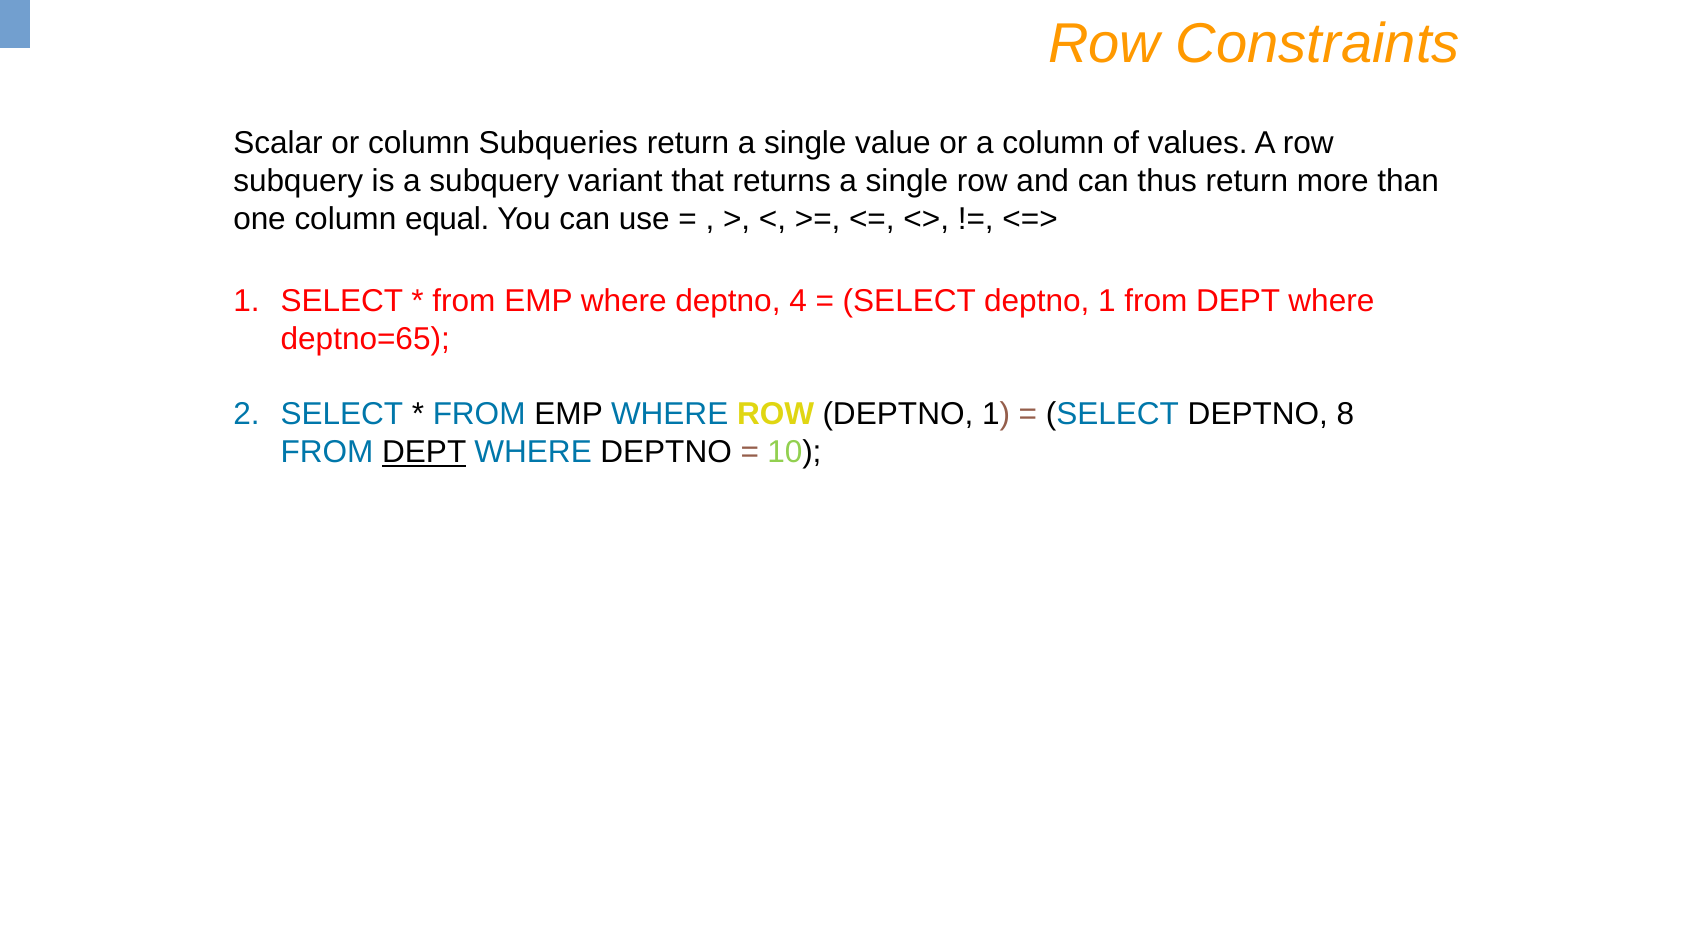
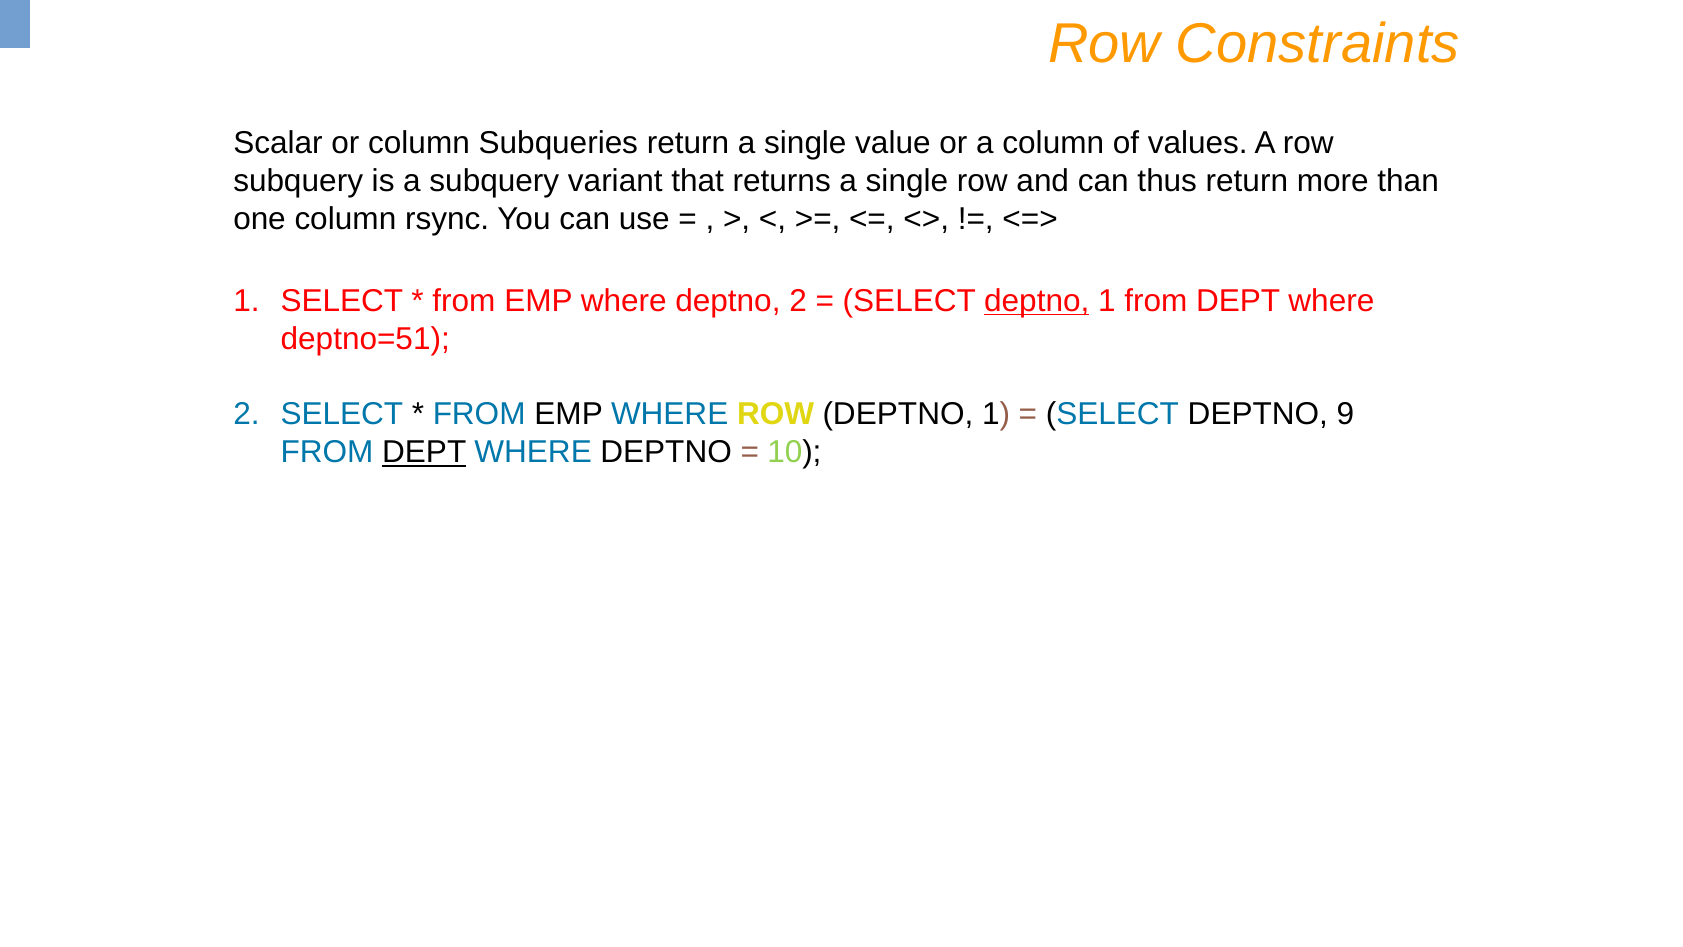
equal: equal -> rsync (447, 219)
deptno 4: 4 -> 2 (798, 301)
deptno underline: none -> present (1037, 301)
deptno=65: deptno=65 -> deptno=51 (365, 339)
8: 8 -> 9 (1345, 414)
